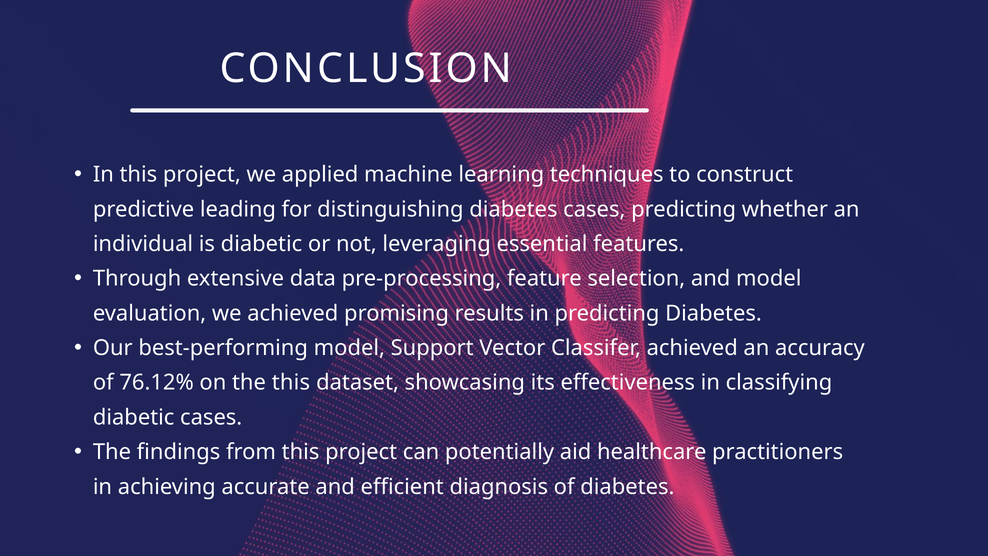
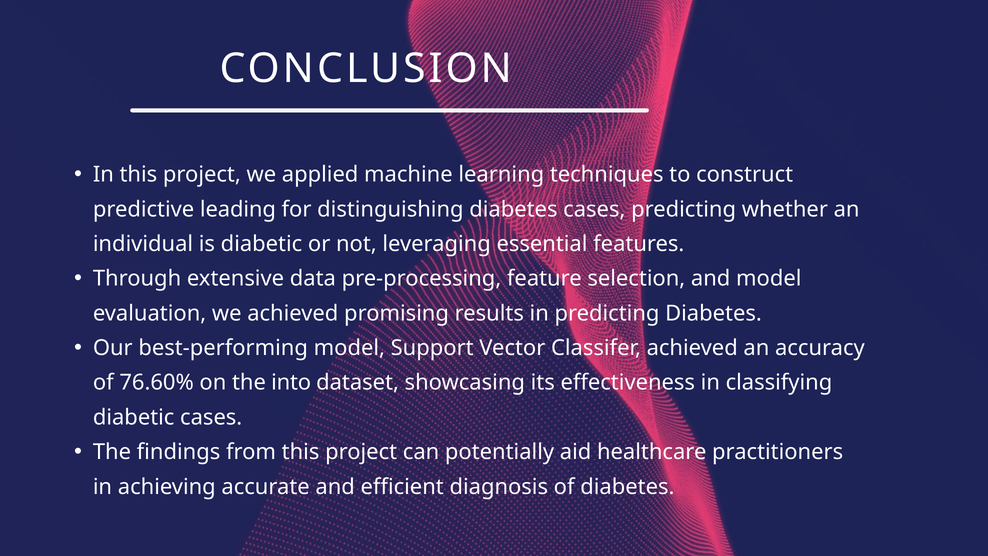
76.12%: 76.12% -> 76.60% (157, 383)
the this: this -> into (291, 383)
